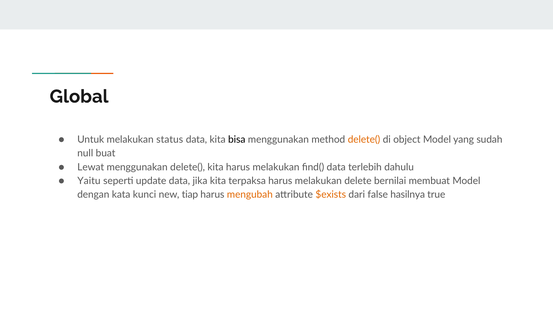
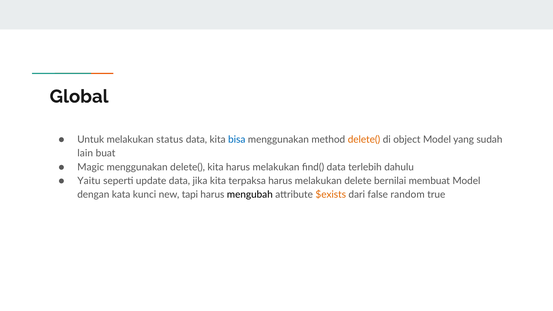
bisa colour: black -> blue (237, 140)
null: null -> lain (85, 153)
Lewat: Lewat -> Magic (91, 167)
tiap: tiap -> tapi (190, 195)
mengubah colour: orange -> black (250, 195)
hasilnya: hasilnya -> random (408, 195)
